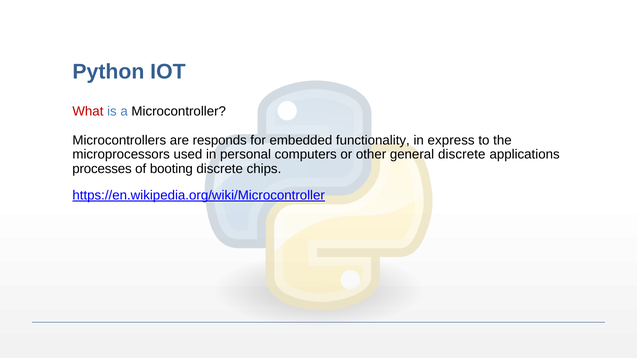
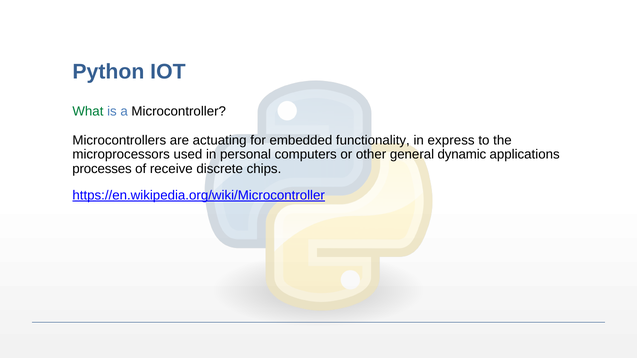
What colour: red -> green (88, 112)
responds: responds -> actuating (220, 140)
general discrete: discrete -> dynamic (462, 155)
booting: booting -> receive (171, 169)
